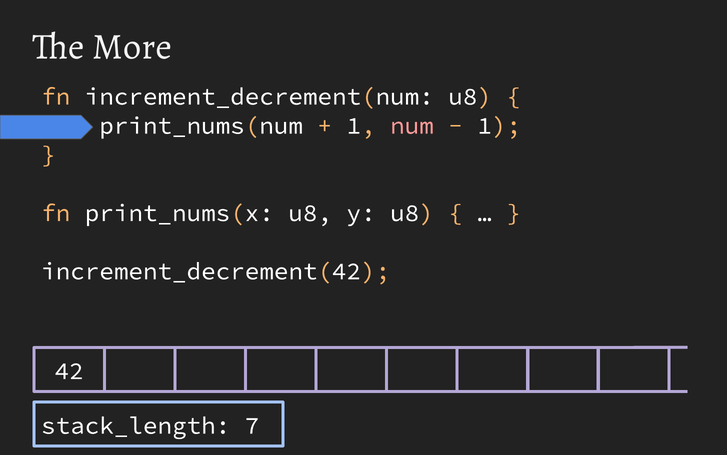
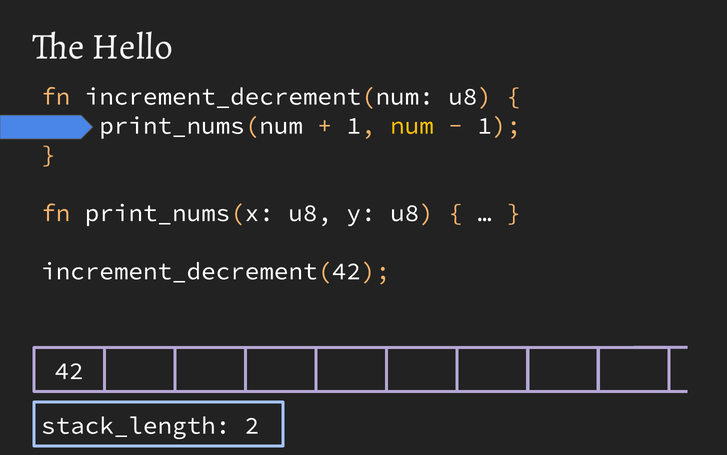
More: More -> Hello (132, 47)
num colour: pink -> yellow (412, 126)
7: 7 -> 2 (252, 425)
